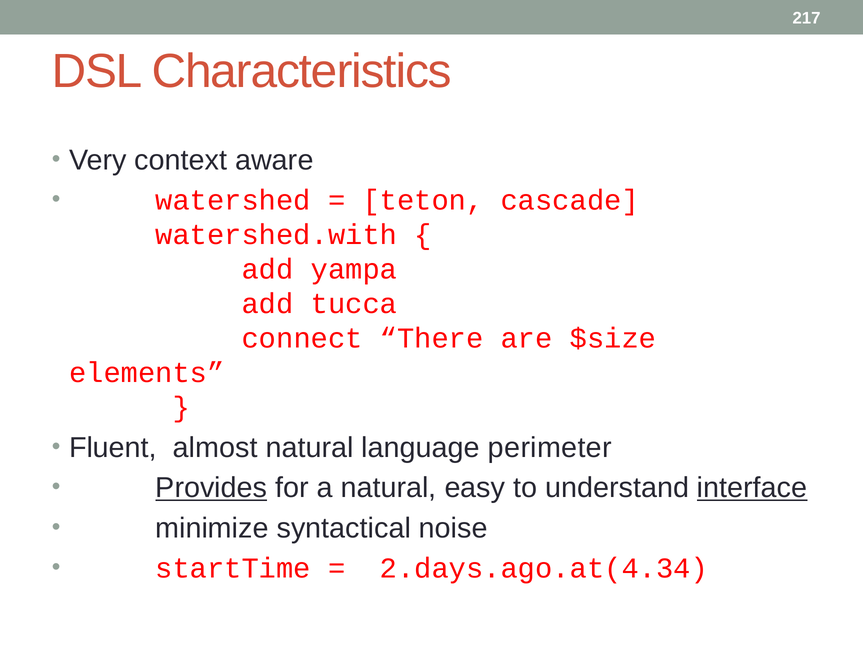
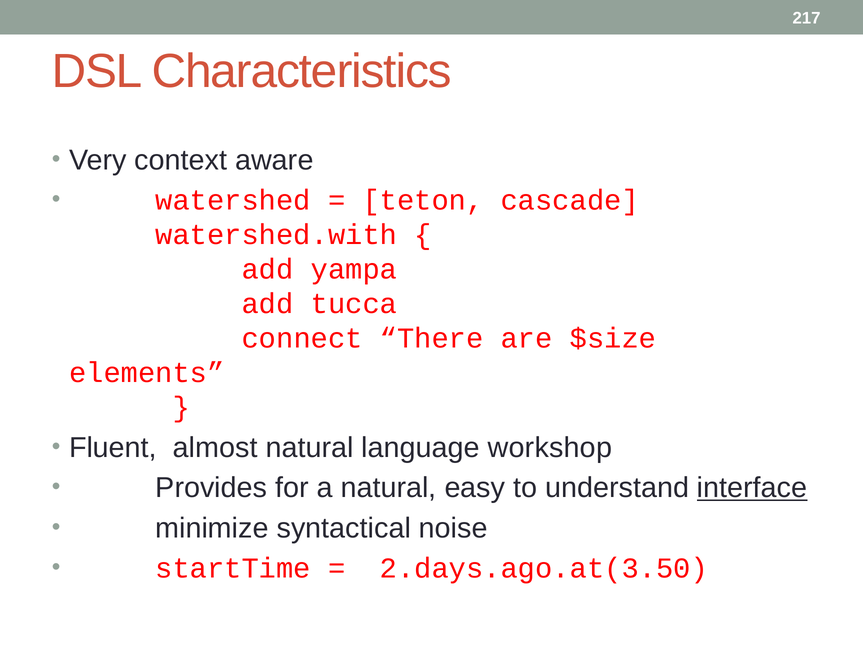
perimeter: perimeter -> workshop (550, 448)
Provides underline: present -> none (211, 488)
2.days.ago.at(4.34: 2.days.ago.at(4.34 -> 2.days.ago.at(3.50 (544, 569)
